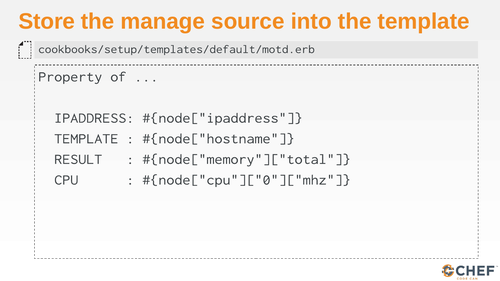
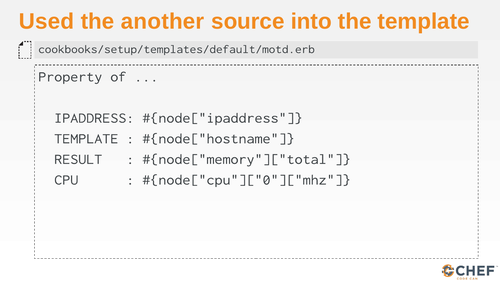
Store: Store -> Used (47, 21)
manage: manage -> another (163, 21)
